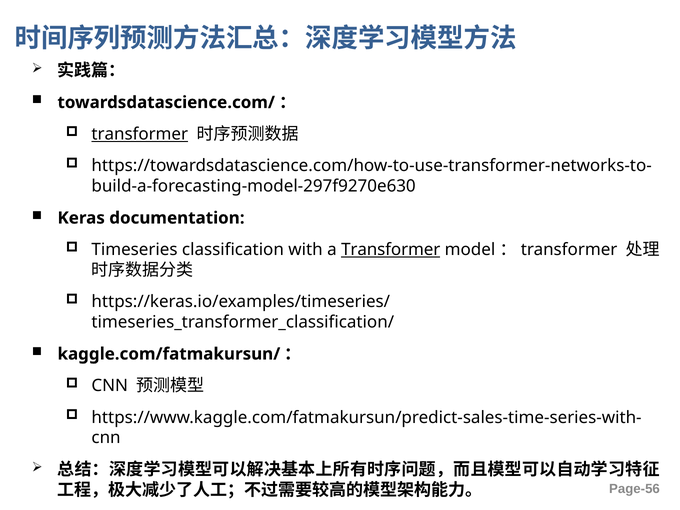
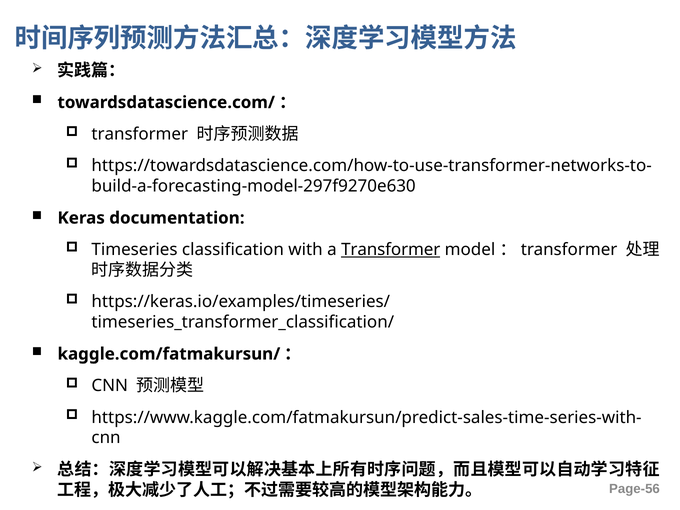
transformer underline: present -> none (140, 134)
